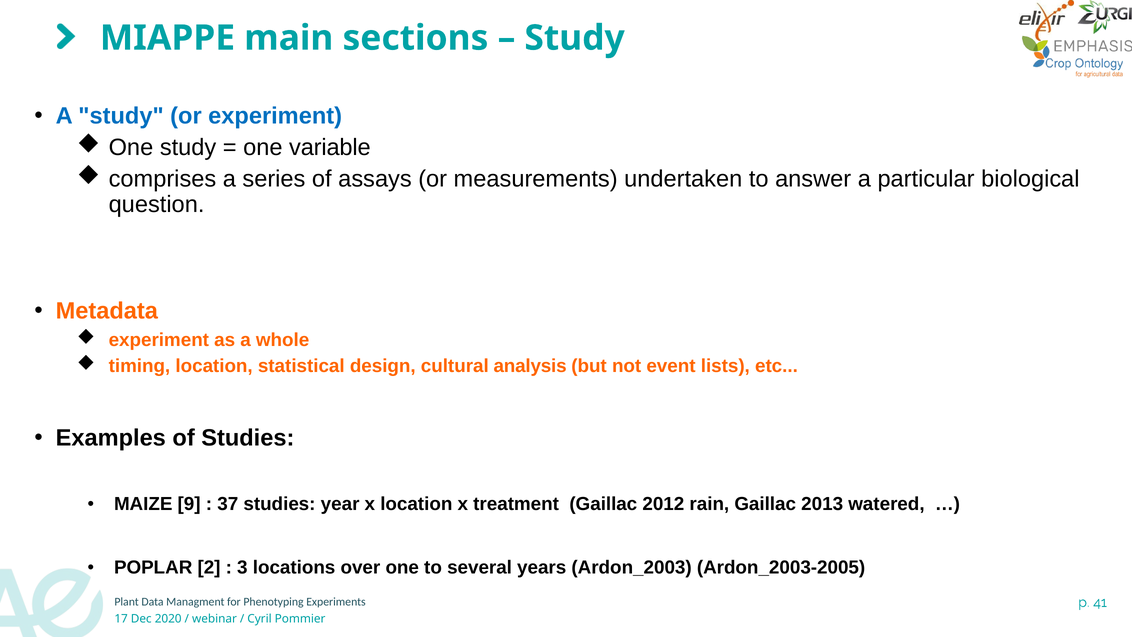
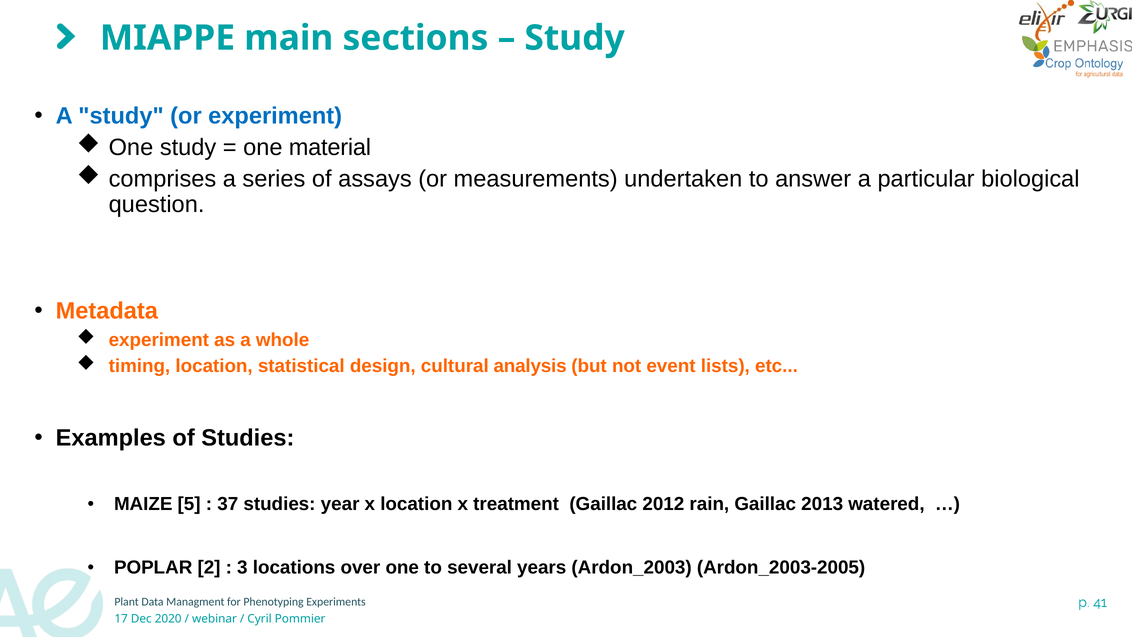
variable: variable -> material (330, 147)
9: 9 -> 5 (189, 504)
